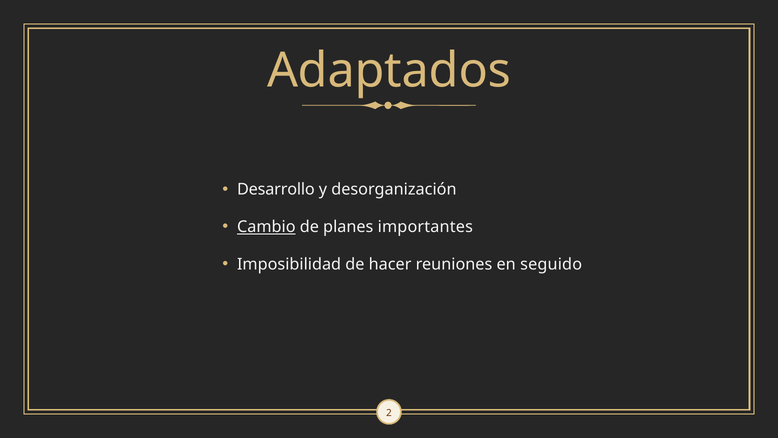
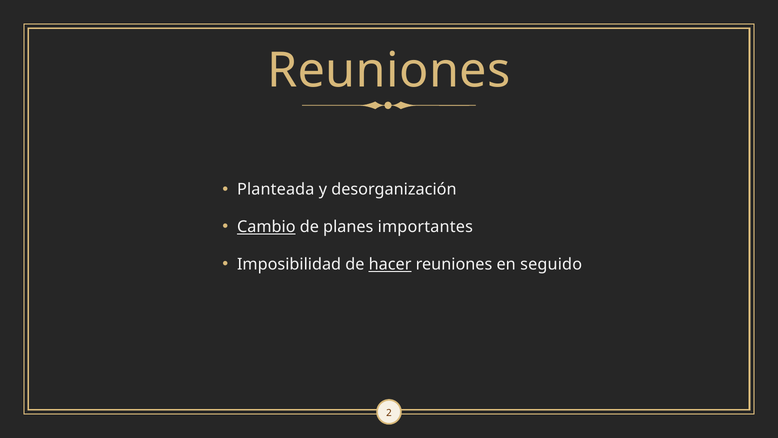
Adaptados: Adaptados -> Reuniones (389, 71)
Desarrollo: Desarrollo -> Planteada (276, 189)
hacer underline: none -> present (390, 264)
